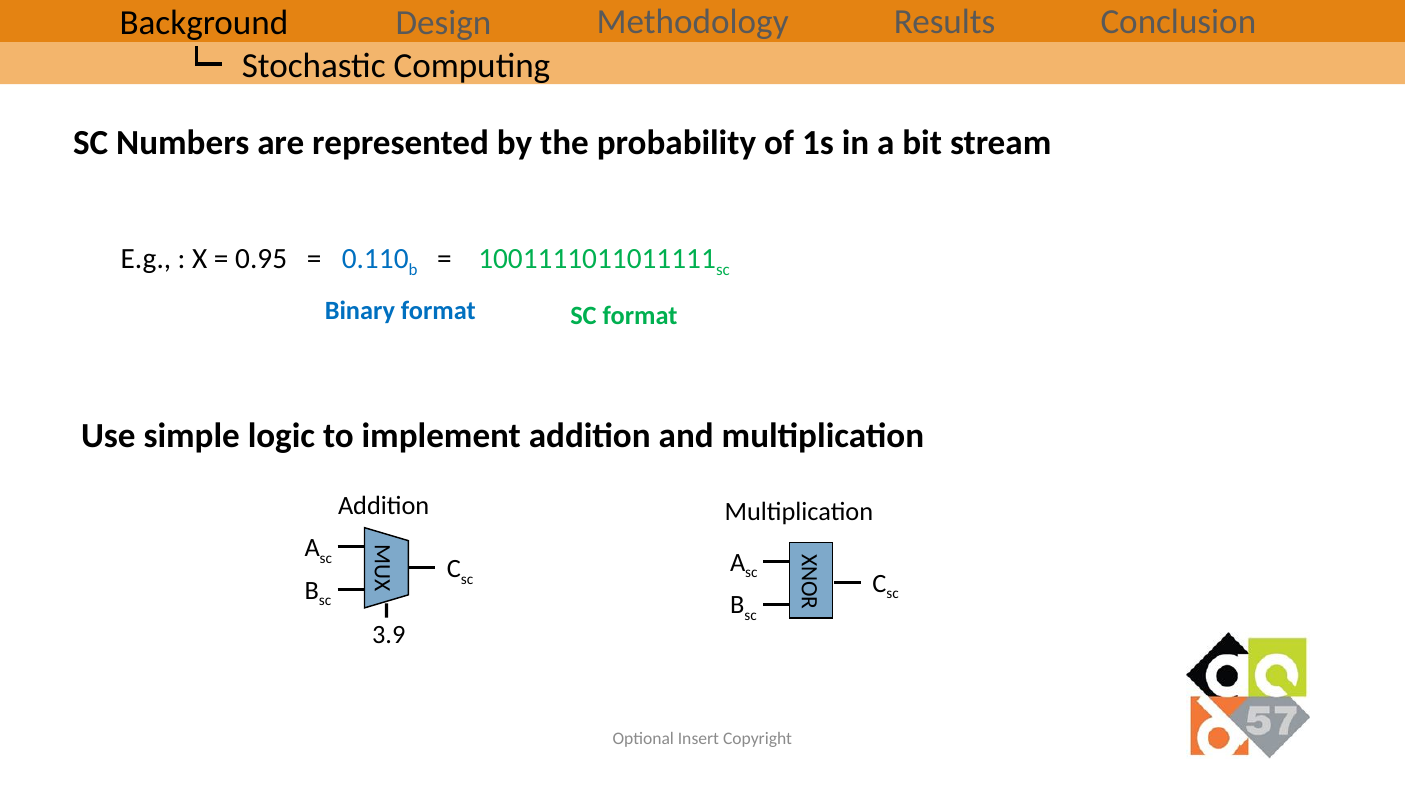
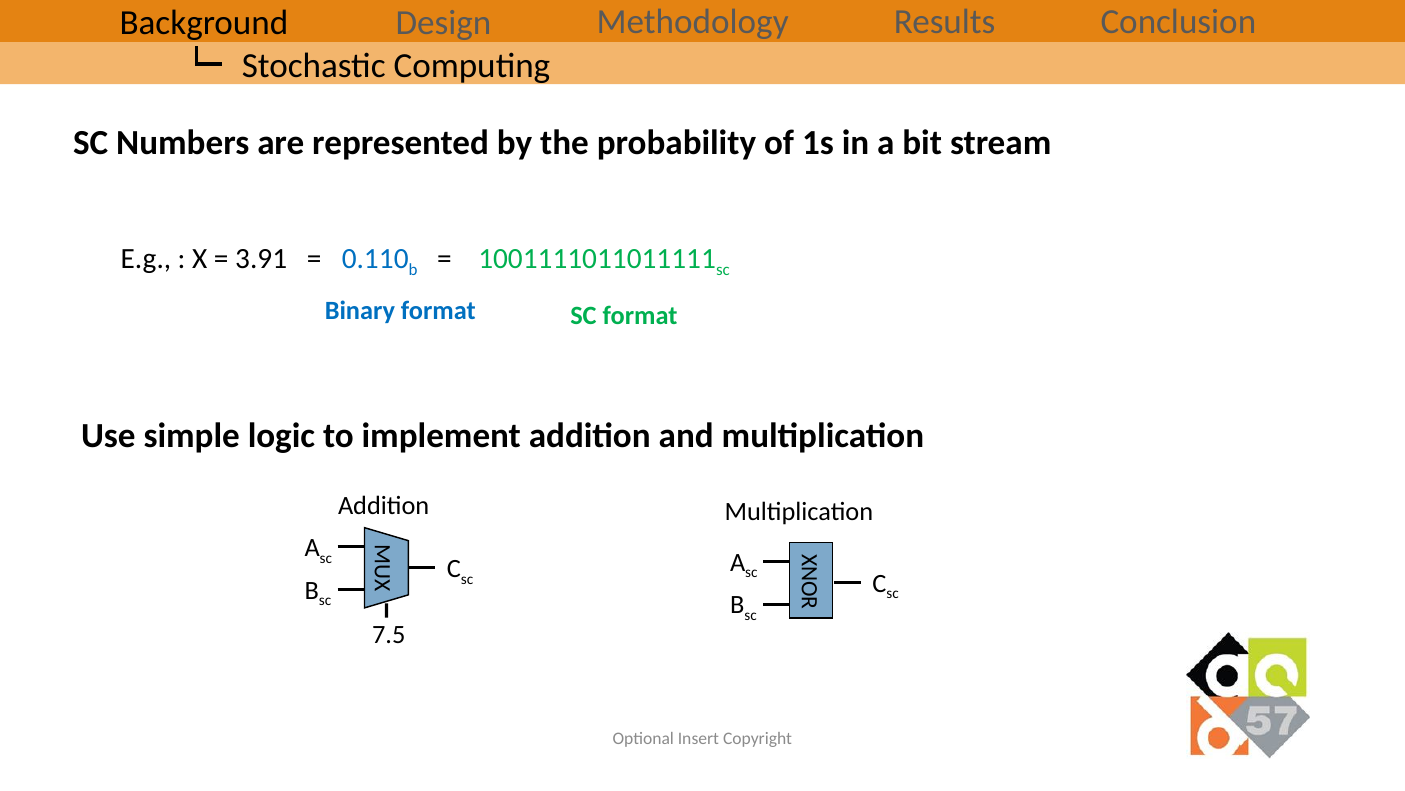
0.95: 0.95 -> 3.91 (261, 259)
3.9: 3.9 -> 7.5 (389, 634)
